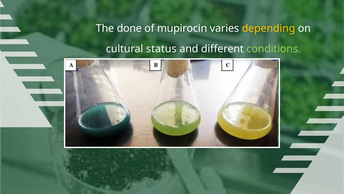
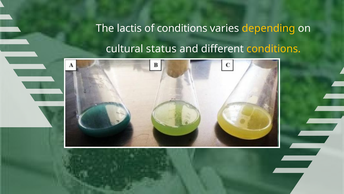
done: done -> lactis (129, 28)
of mupirocin: mupirocin -> conditions (182, 28)
conditions colour: light green -> yellow (274, 49)
